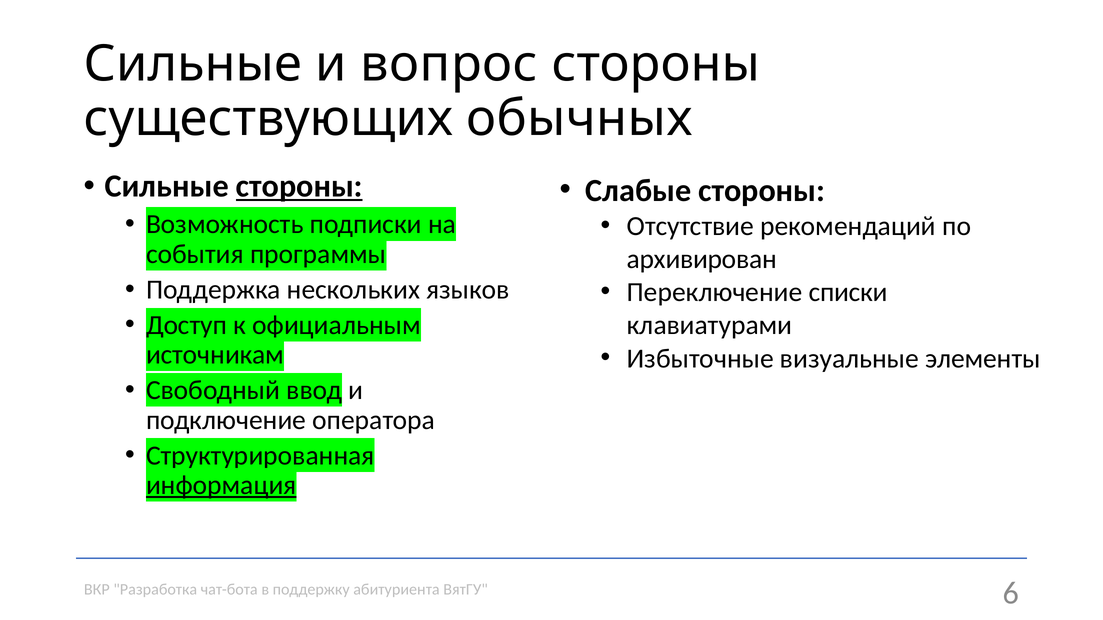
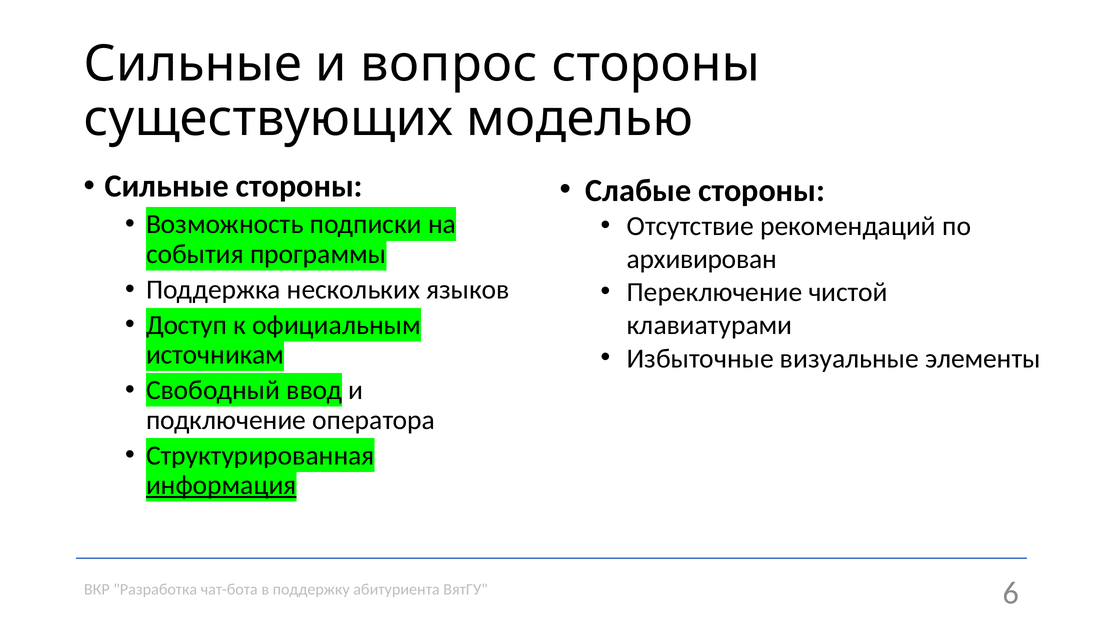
обычных: обычных -> моделью (579, 119)
стороны underline: present -> none (299, 186)
списки: списки -> чистой (848, 292)
